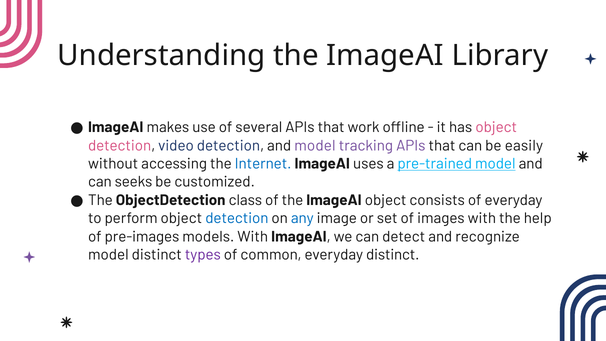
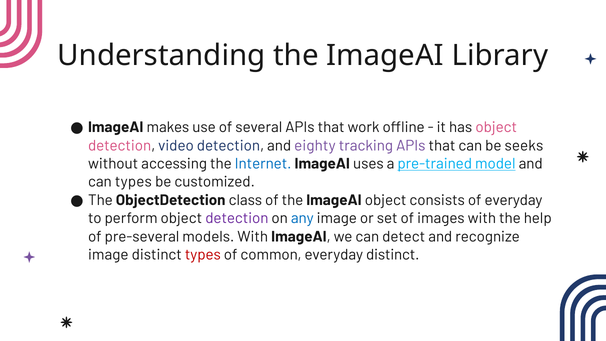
and model: model -> eighty (315, 146)
easily: easily -> seeks (524, 146)
can seeks: seeks -> types (133, 182)
detection colour: blue -> purple (237, 218)
pre-images: pre-images -> pre-several (142, 236)
model: model -> image (108, 255)
types colour: purple -> red (203, 255)
